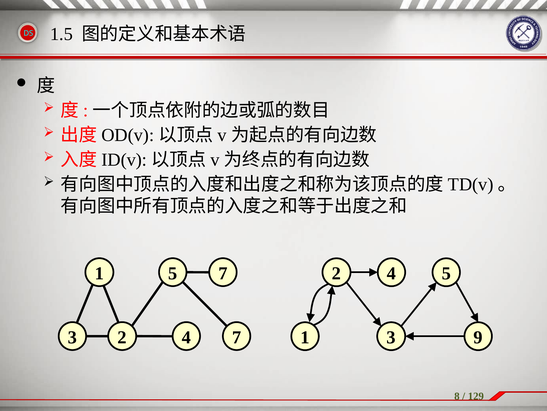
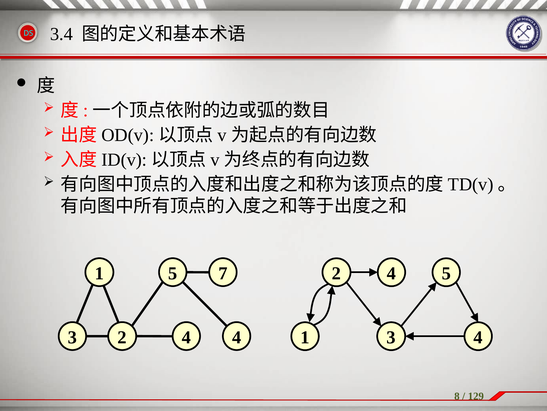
1.5: 1.5 -> 3.4 (61, 34)
2 7: 7 -> 4 (237, 337)
3 9: 9 -> 4 (478, 337)
